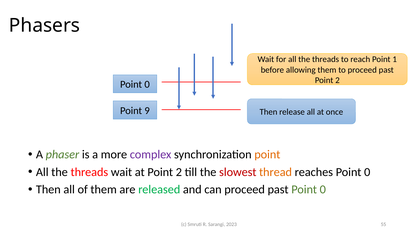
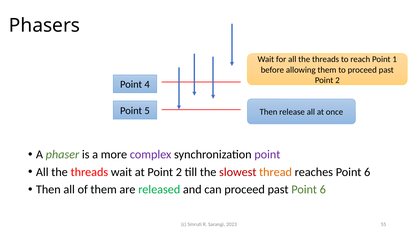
0: 0 -> 4 (147, 85)
9: 9 -> 5 (147, 111)
point colour: orange -> purple (267, 155)
reaches Point 0: 0 -> 6 (367, 172)
past Point 0: 0 -> 6 (323, 190)
